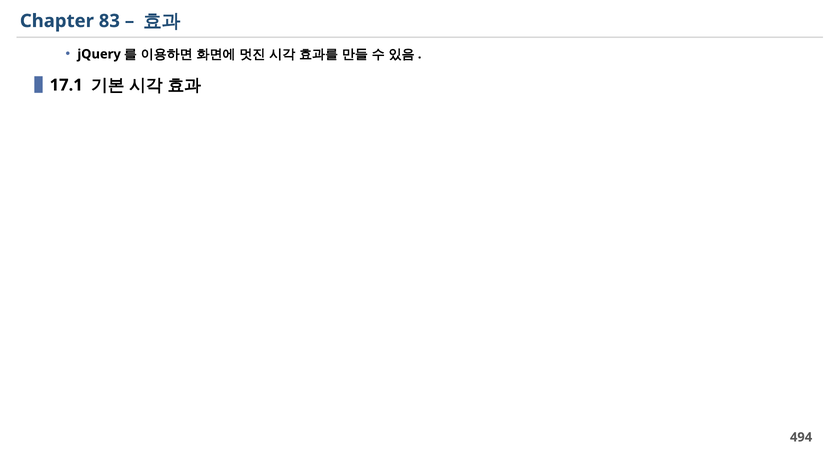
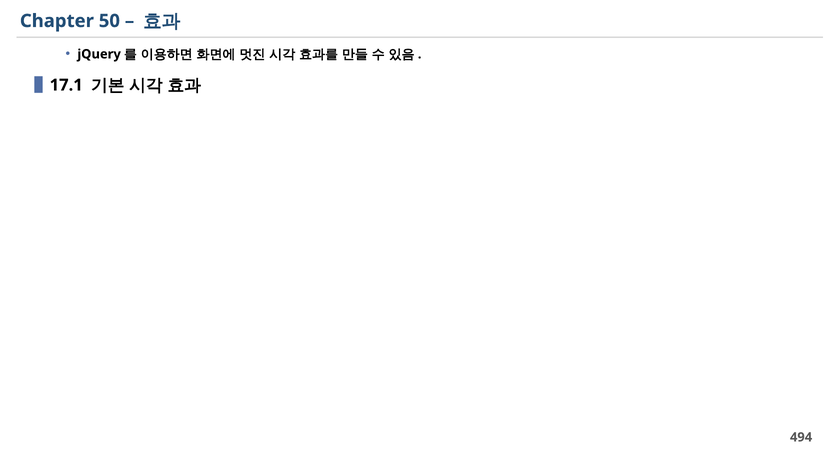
83: 83 -> 50 (109, 21)
